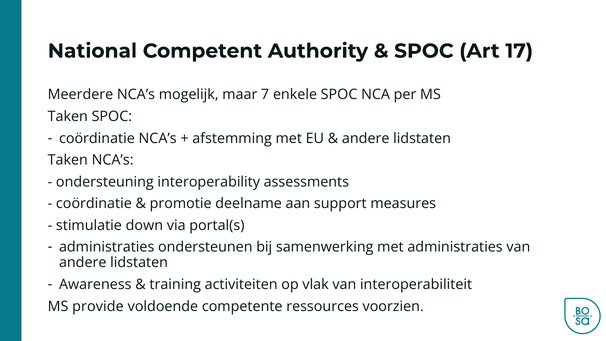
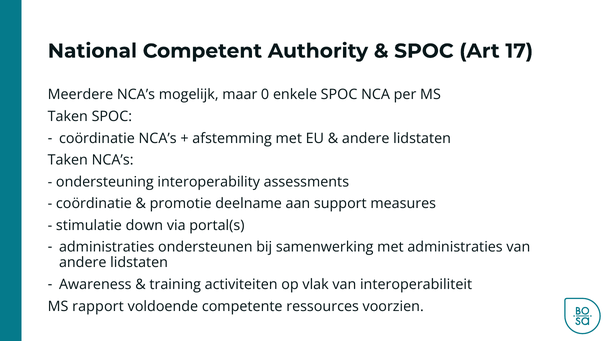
7: 7 -> 0 (265, 95)
provide: provide -> rapport (98, 306)
